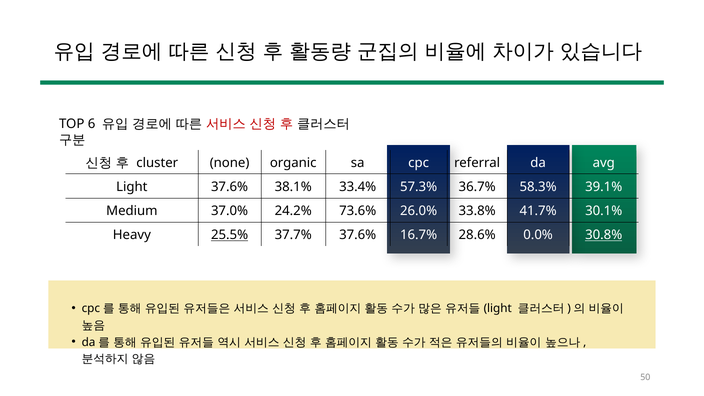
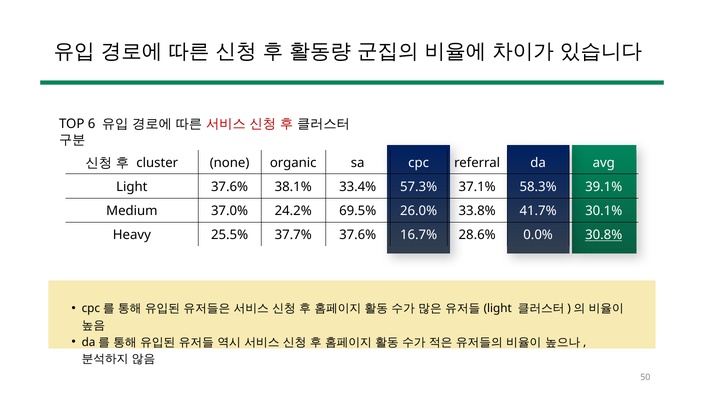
36.7%: 36.7% -> 37.1% (477, 187)
73.6%: 73.6% -> 69.5% (358, 211)
25.5% underline: present -> none (230, 235)
